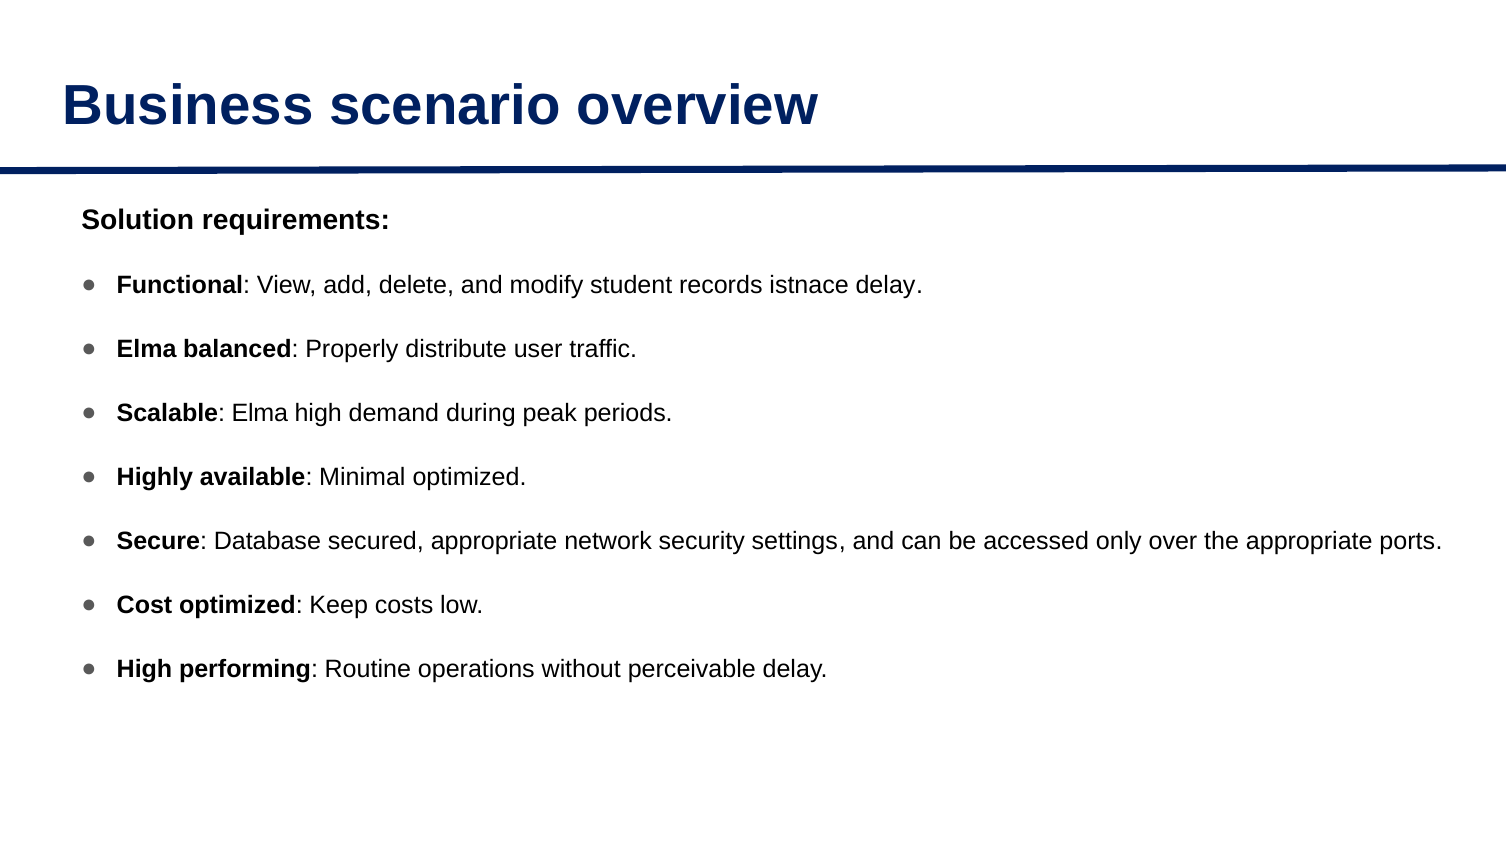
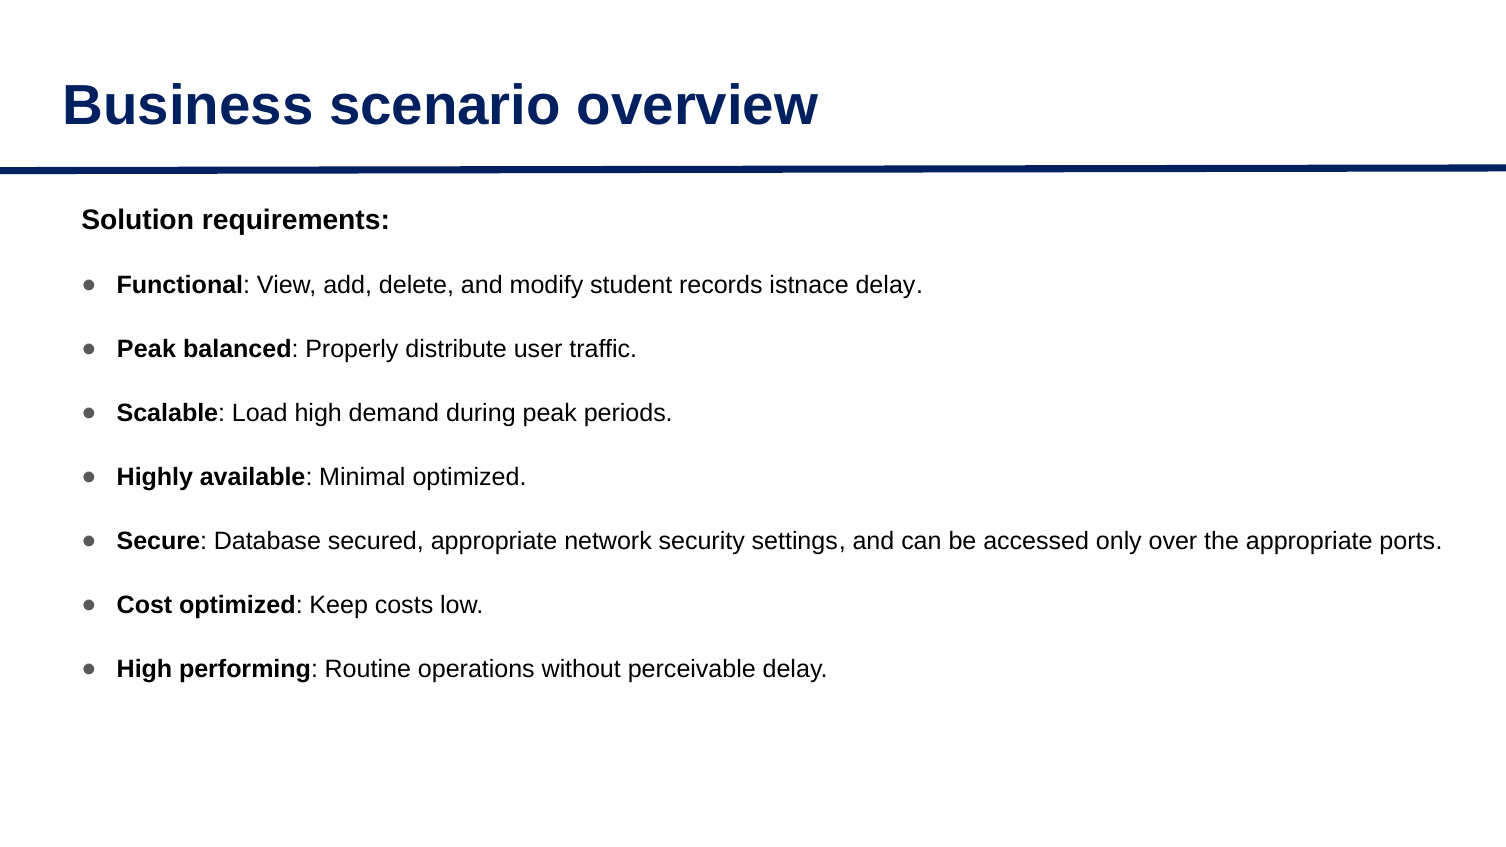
Elma: Elma -> Peak (146, 350)
Scalable Elma: Elma -> Load (260, 414)
